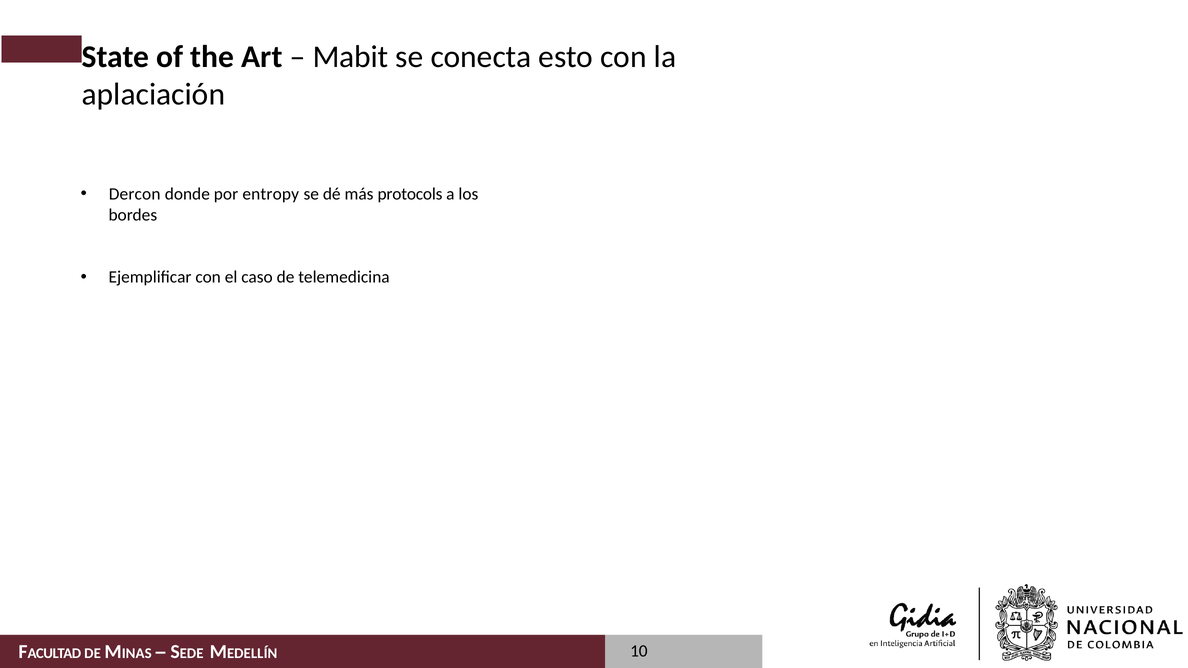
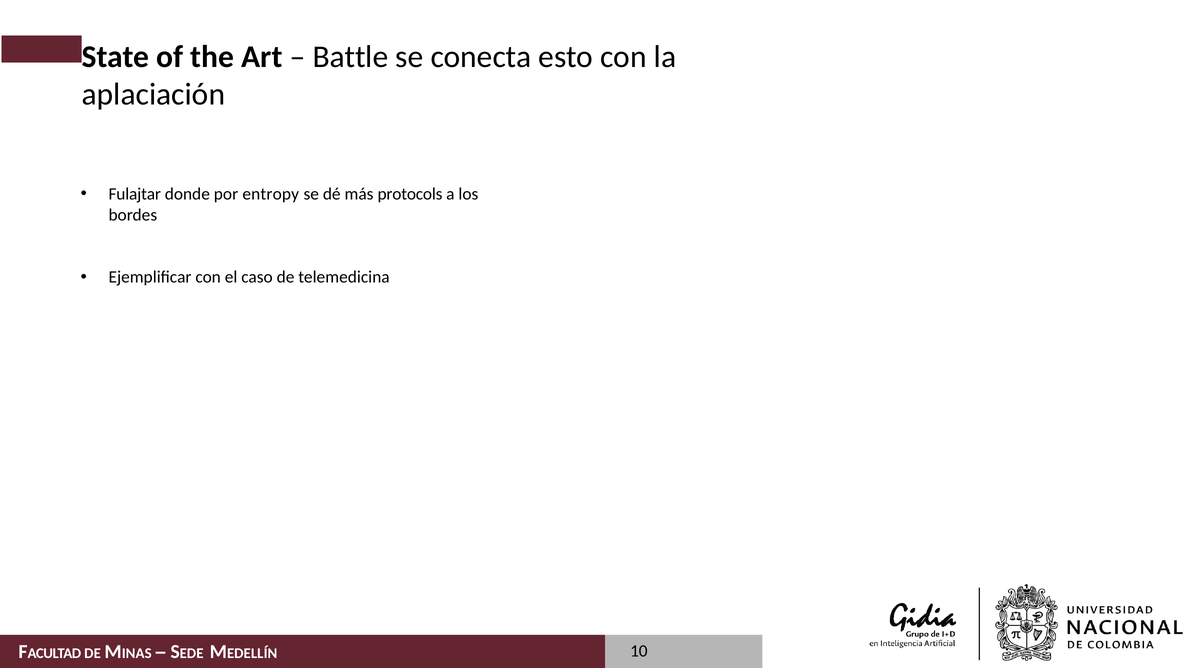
Mabit: Mabit -> Battle (351, 57)
Dercon: Dercon -> Fulajtar (135, 194)
